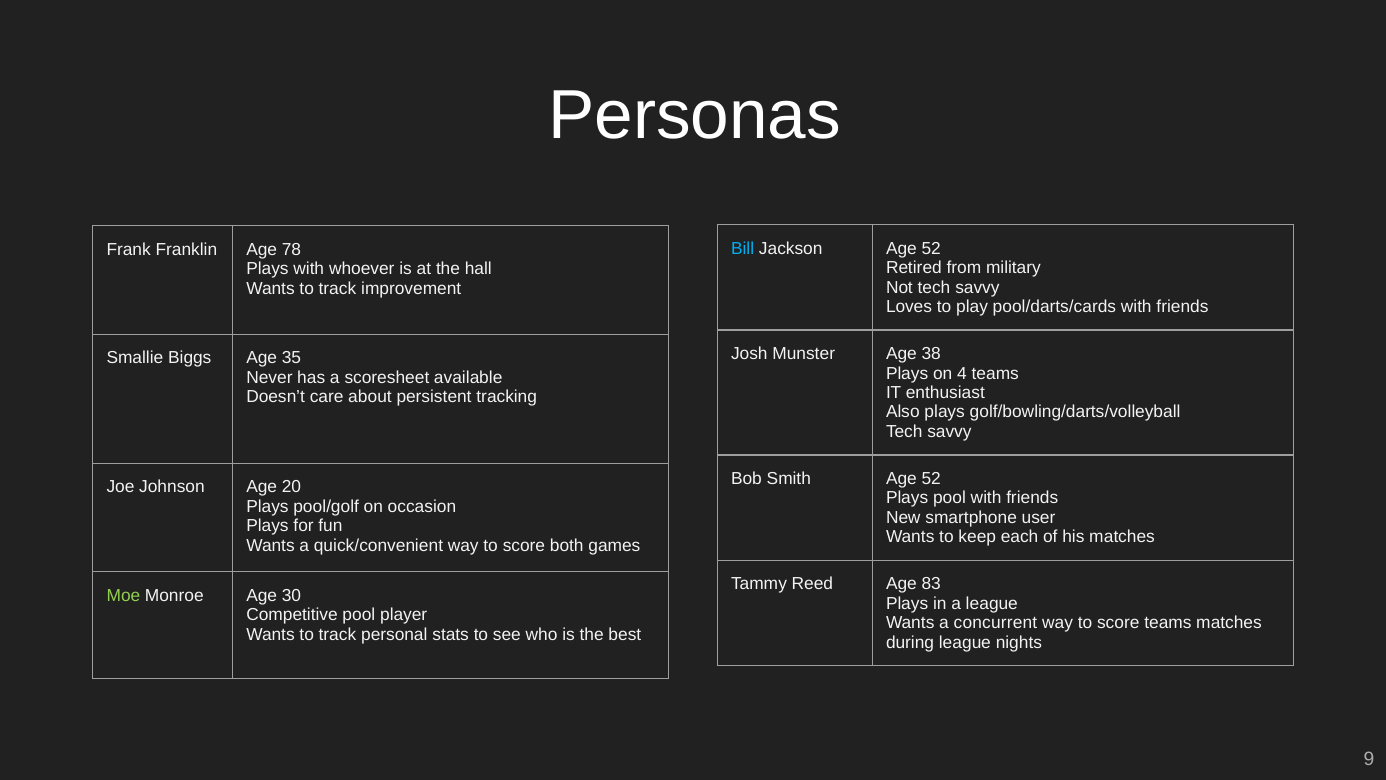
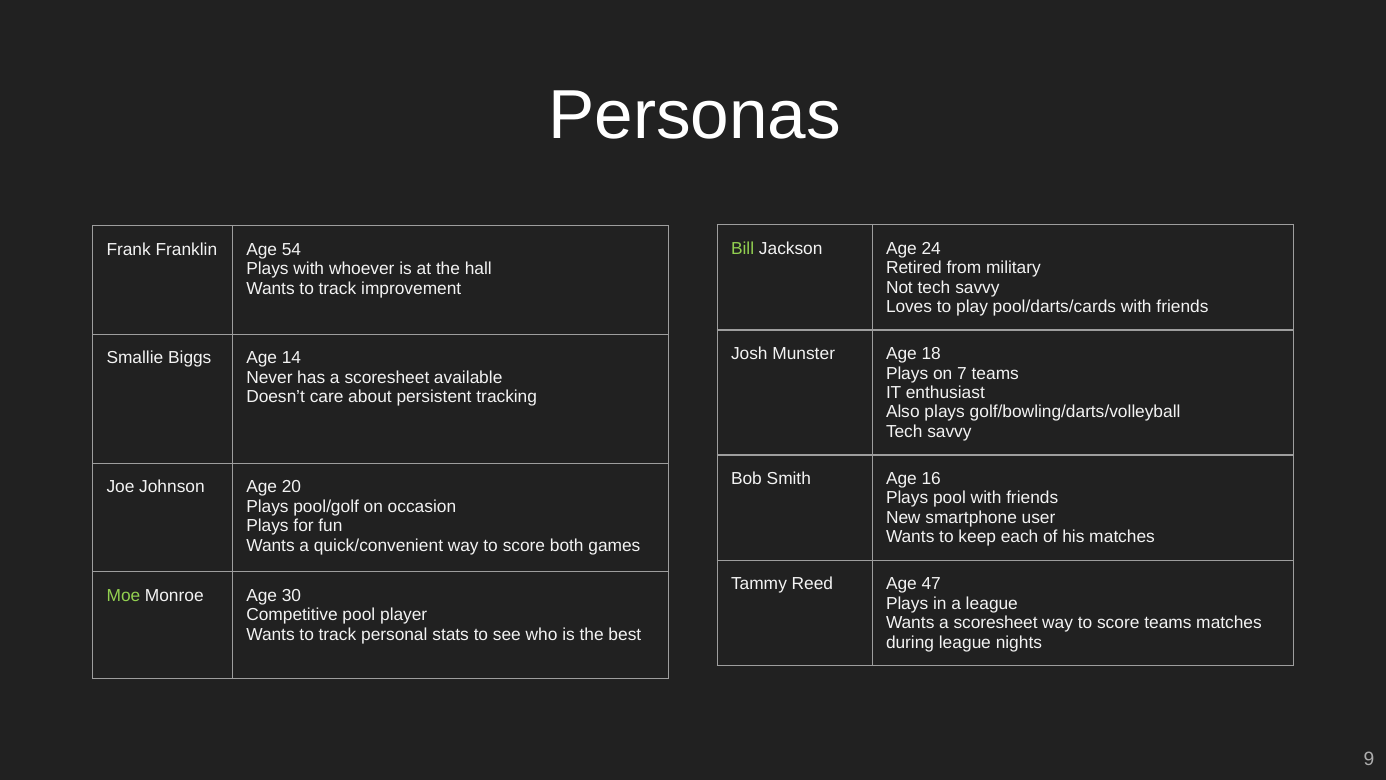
Bill colour: light blue -> light green (743, 248)
Jackson Age 52: 52 -> 24 (931, 248)
78: 78 -> 54 (292, 249)
38: 38 -> 18 (931, 354)
35: 35 -> 14 (292, 358)
4: 4 -> 7 (962, 373)
Smith Age 52: 52 -> 16 (931, 479)
83: 83 -> 47 (931, 584)
Wants a concurrent: concurrent -> scoresheet (996, 623)
